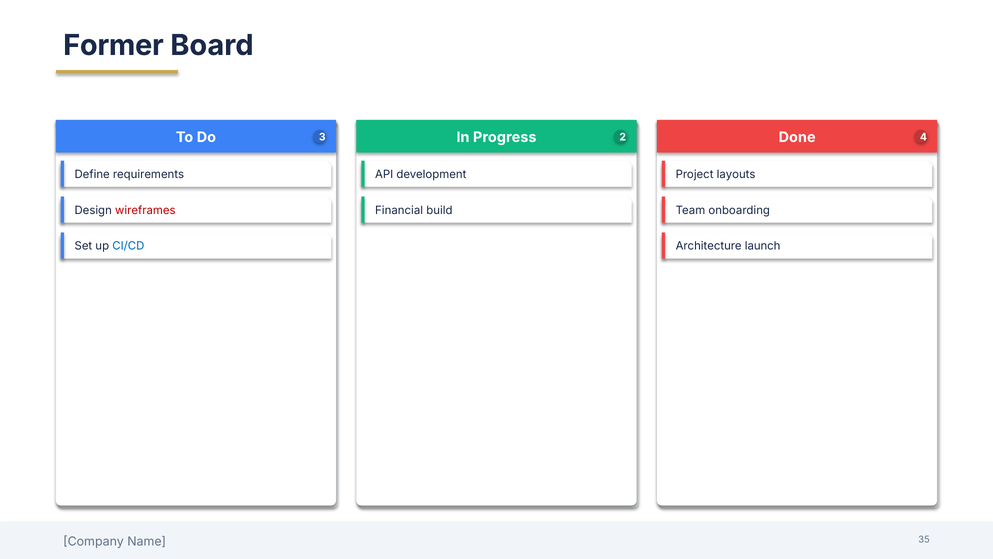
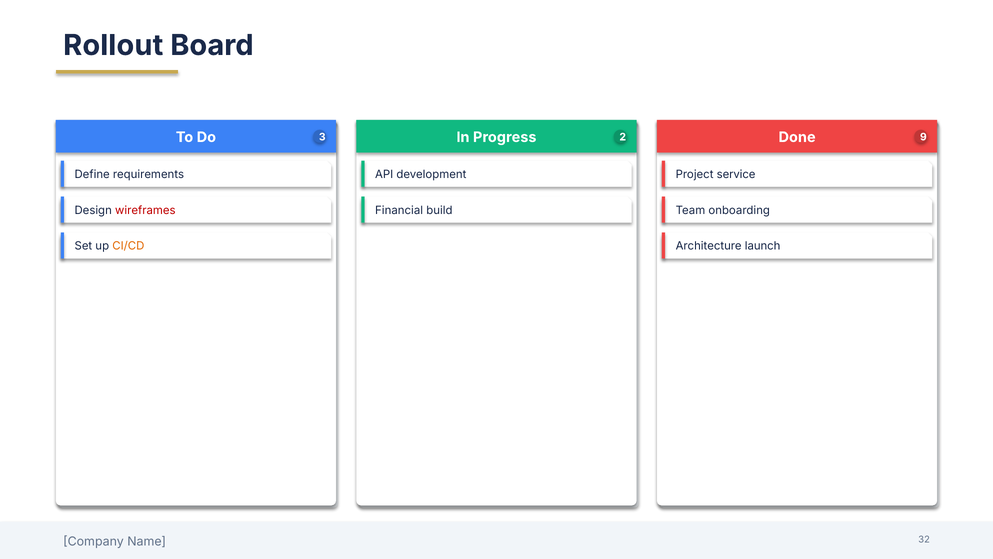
Former: Former -> Rollout (113, 45)
4: 4 -> 9 (923, 137)
layouts: layouts -> service (736, 174)
CI/CD colour: blue -> orange (128, 246)
35: 35 -> 32 (924, 539)
